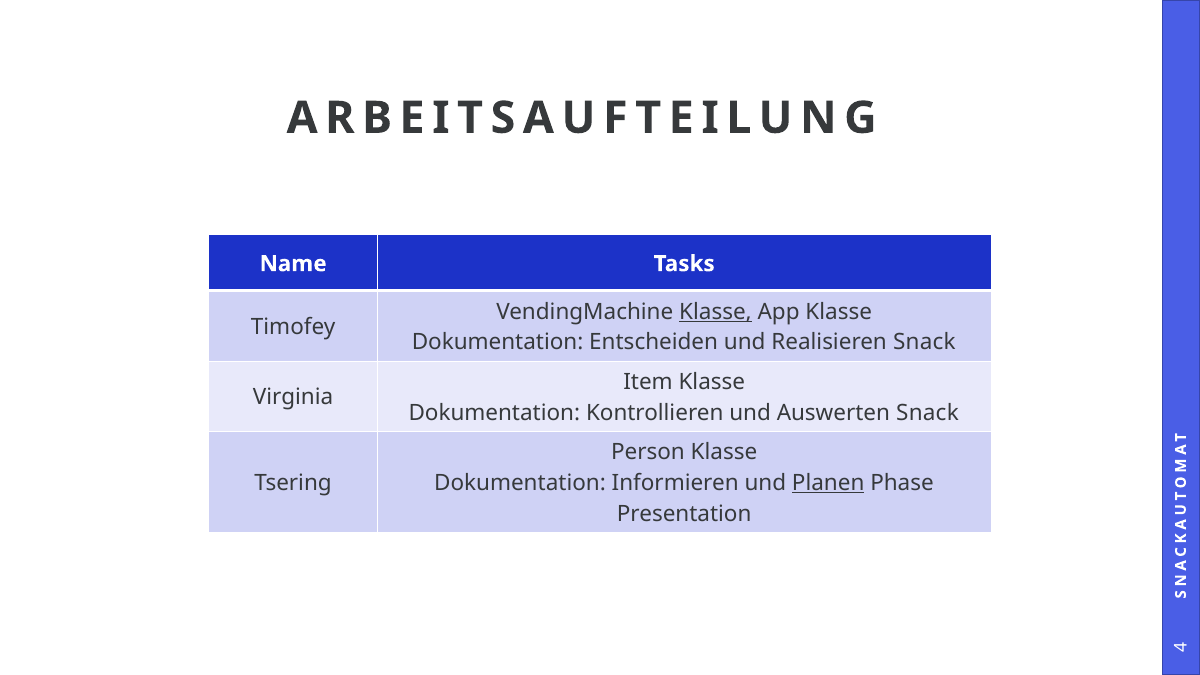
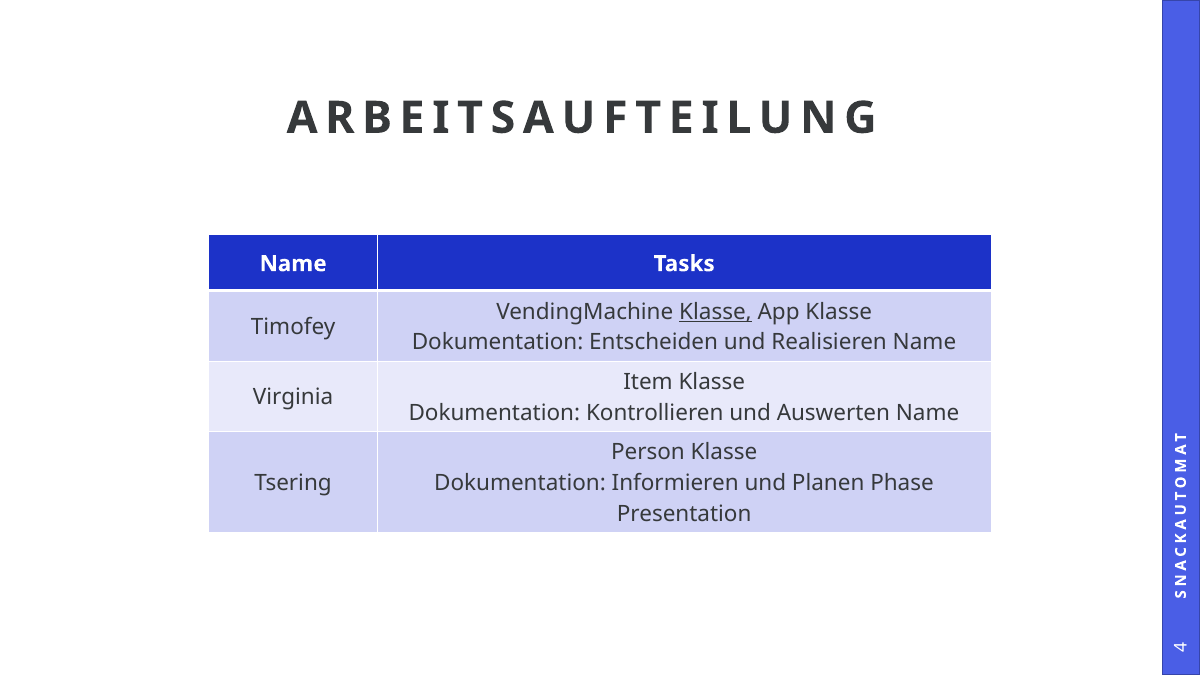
Realisieren Snack: Snack -> Name (924, 342)
Auswerten Snack: Snack -> Name (928, 413)
Planen underline: present -> none (828, 483)
